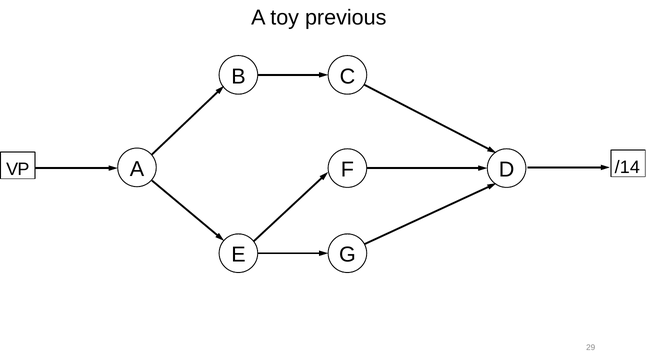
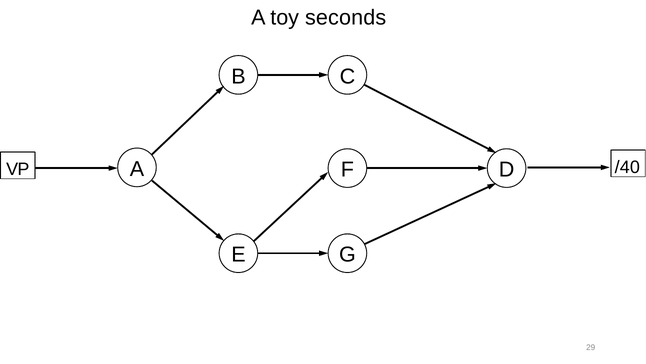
previous: previous -> seconds (346, 18)
/14: /14 -> /40 (627, 167)
